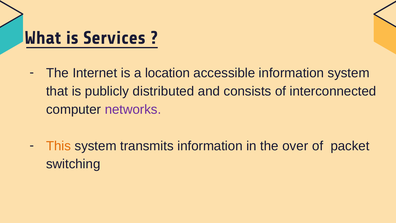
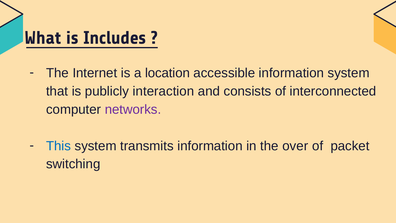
Services: Services -> Includes (115, 38)
distributed: distributed -> interaction (163, 91)
This colour: orange -> blue (59, 146)
